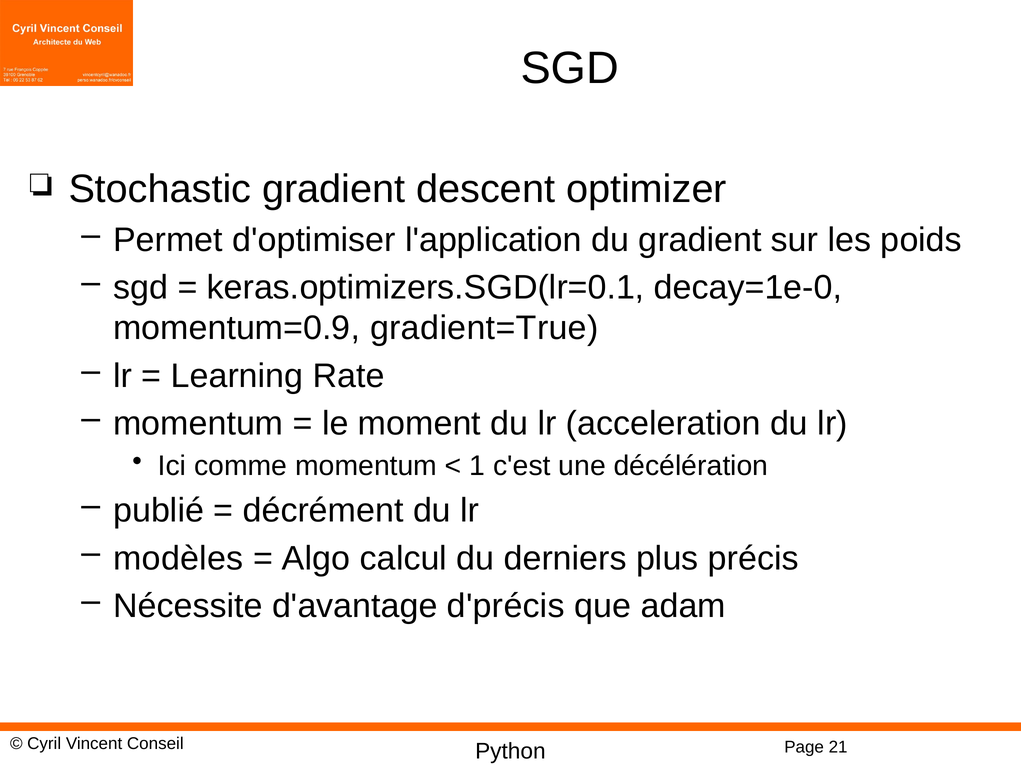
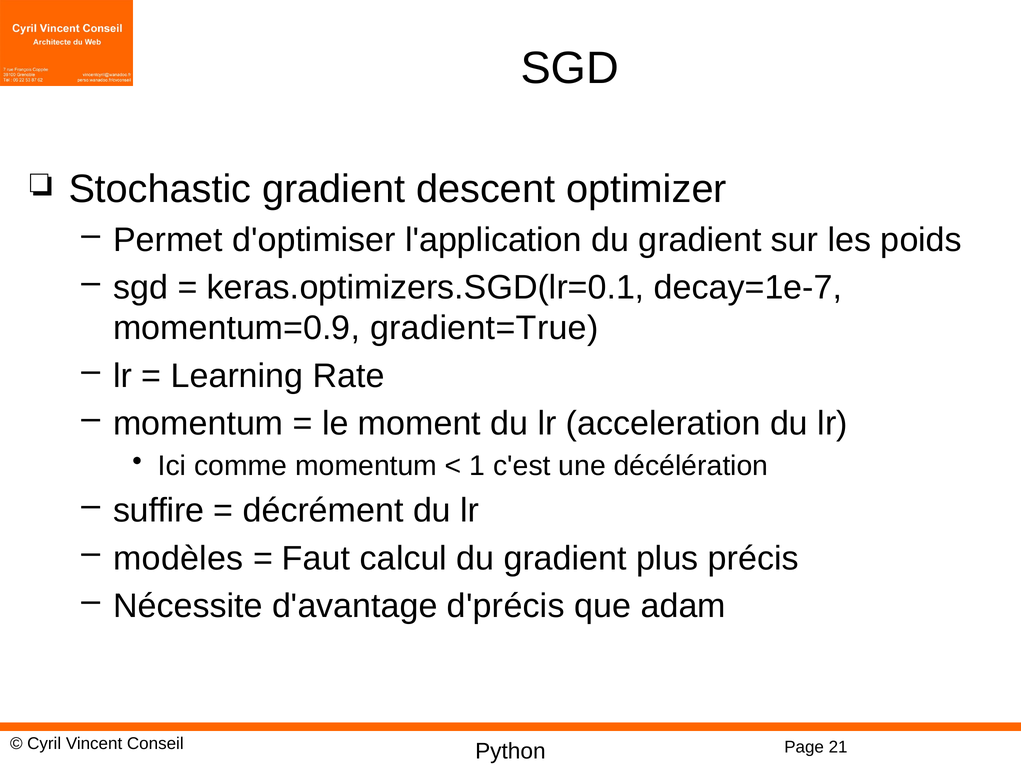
decay=1e-0: decay=1e-0 -> decay=1e-7 (748, 288)
publié: publié -> suffire (159, 511)
Algo: Algo -> Faut (316, 559)
calcul du derniers: derniers -> gradient (565, 559)
